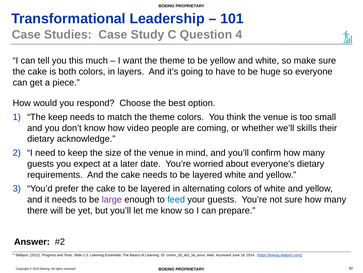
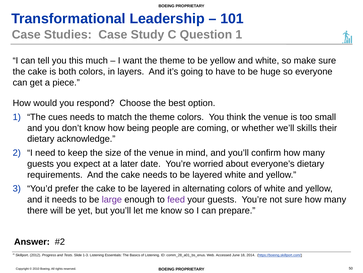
Question 4: 4 -> 1 (239, 35)
The keep: keep -> cues (58, 117)
video: video -> being (138, 128)
feed colour: blue -> purple (176, 199)
